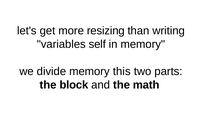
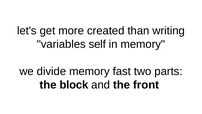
resizing: resizing -> created (106, 31)
this: this -> fast (122, 71)
math: math -> front (146, 85)
